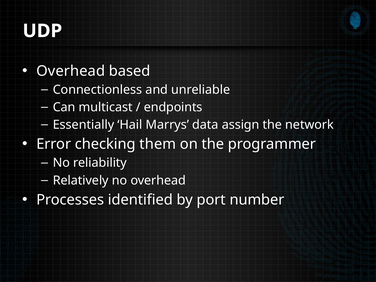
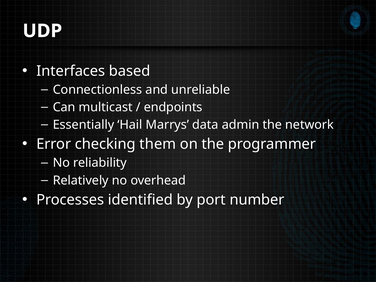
Overhead: Overhead -> Interfaces (71, 71)
assign: assign -> admin (241, 125)
